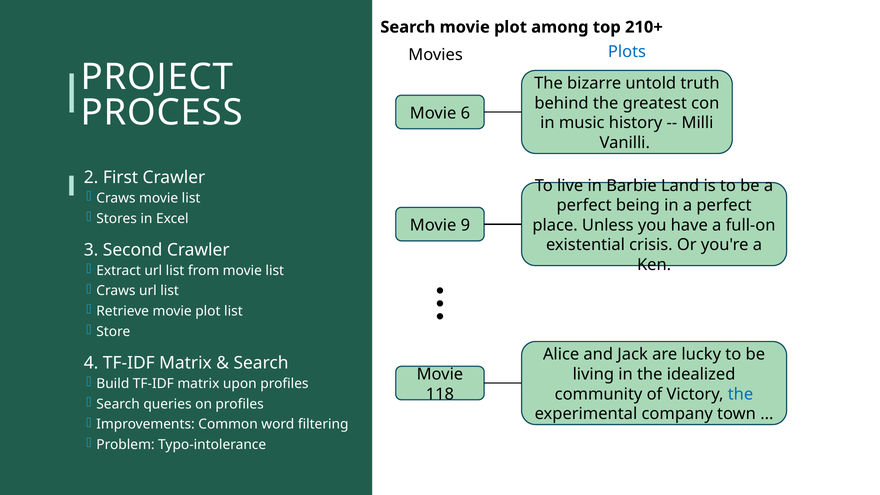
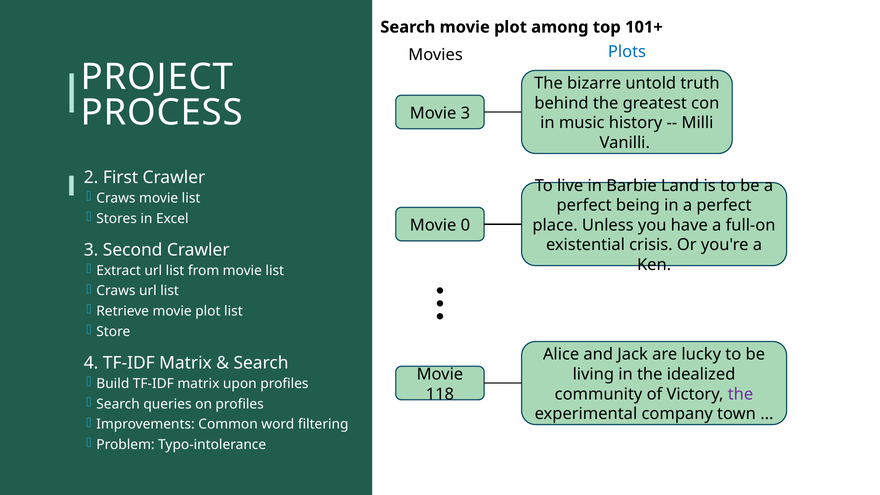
210+: 210+ -> 101+ (644, 27)
Movie 6: 6 -> 3 (465, 113)
9: 9 -> 0 (465, 225)
the colour: blue -> purple (740, 394)
